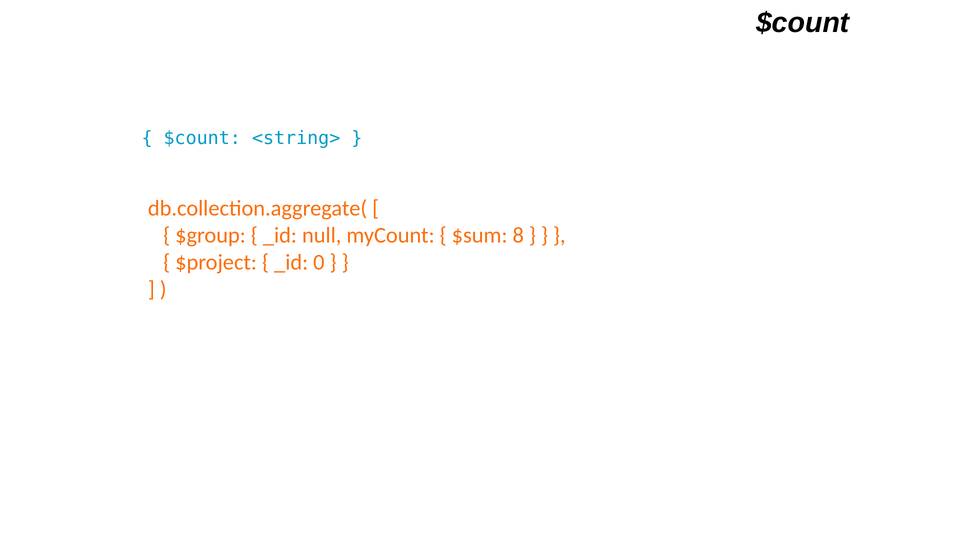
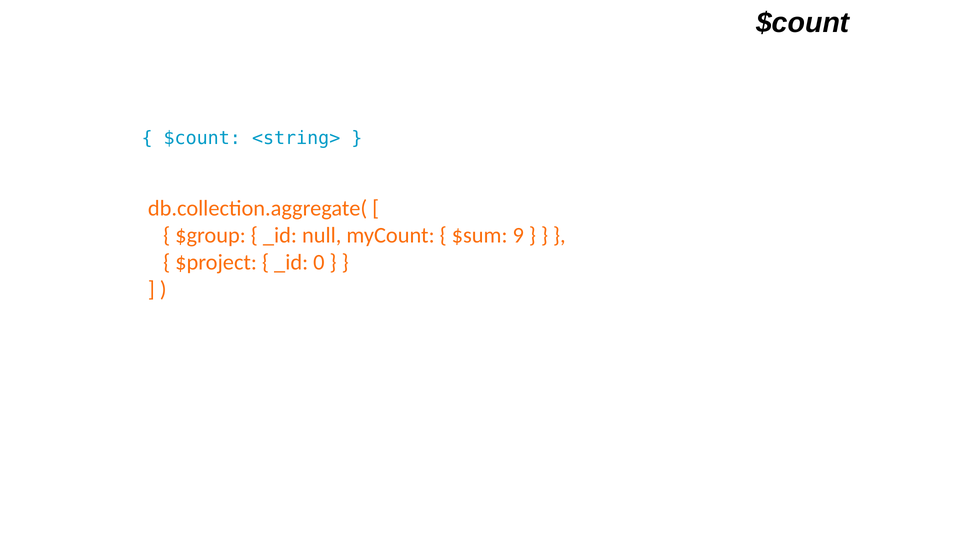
8: 8 -> 9 (518, 235)
